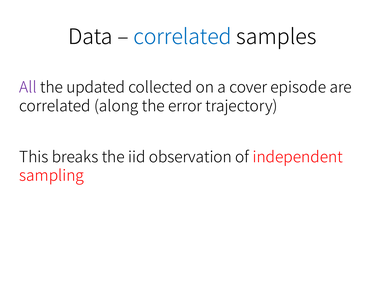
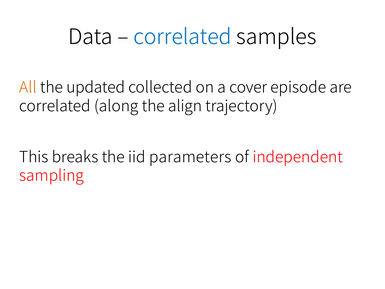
All colour: purple -> orange (28, 87)
error: error -> align (185, 106)
observation: observation -> parameters (190, 157)
